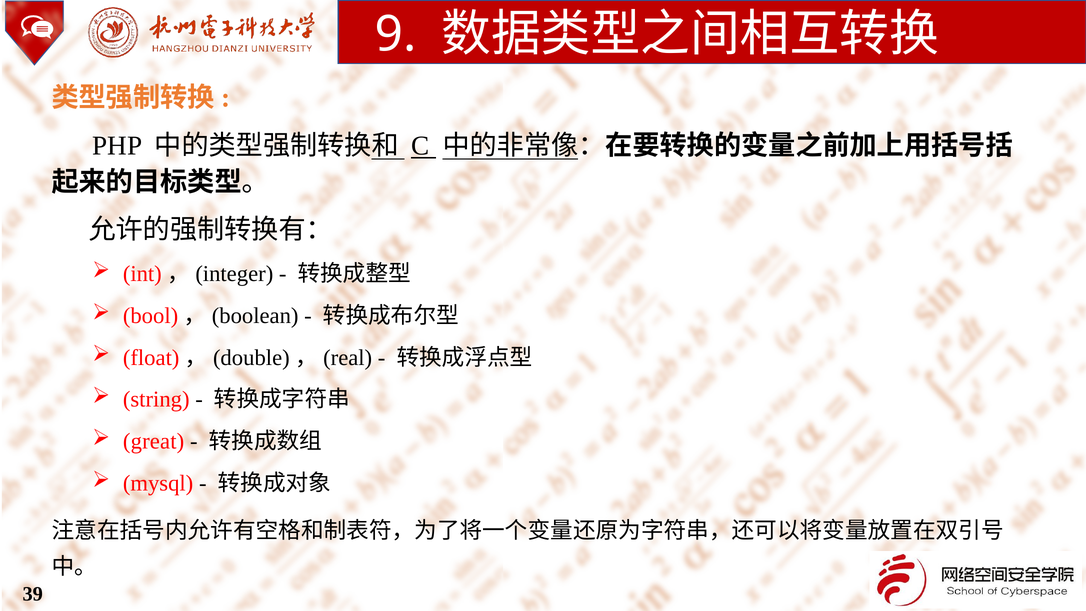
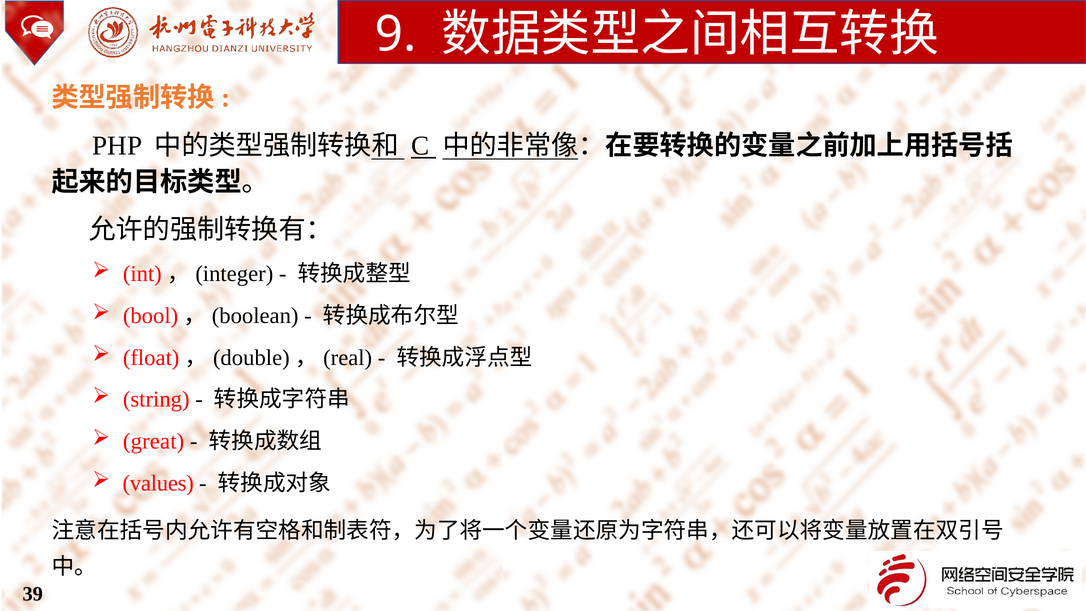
mysql: mysql -> values (158, 483)
